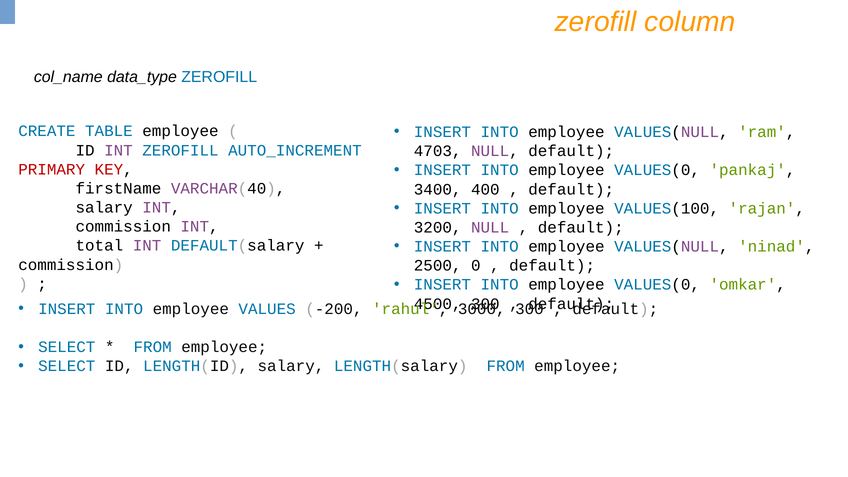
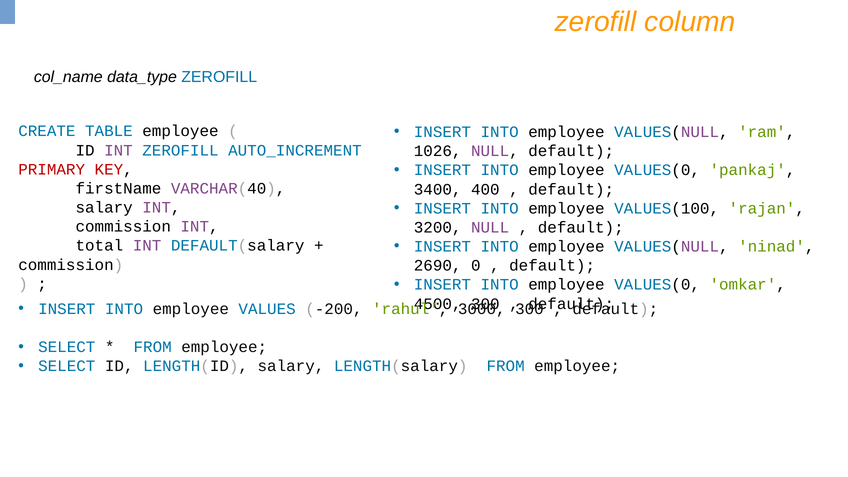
4703: 4703 -> 1026 (438, 151)
2500: 2500 -> 2690 (438, 266)
